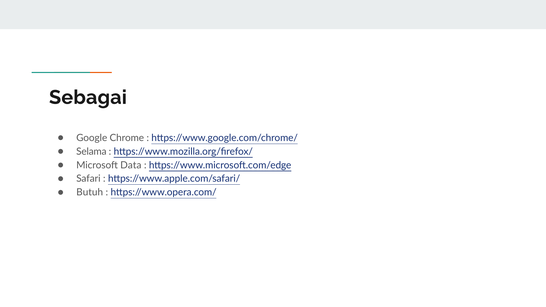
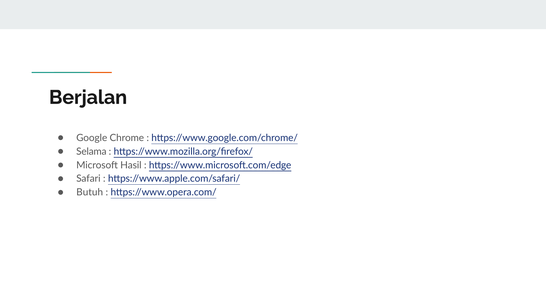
Sebagai: Sebagai -> Berjalan (88, 97)
Data: Data -> Hasil (131, 165)
